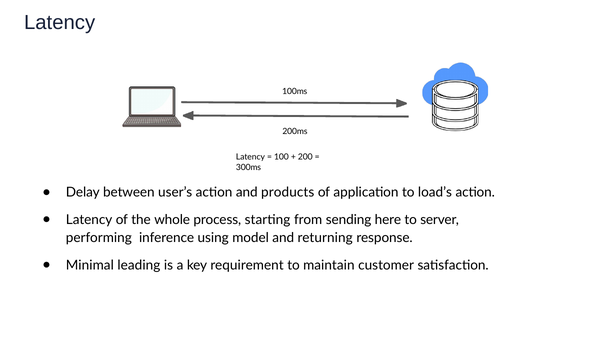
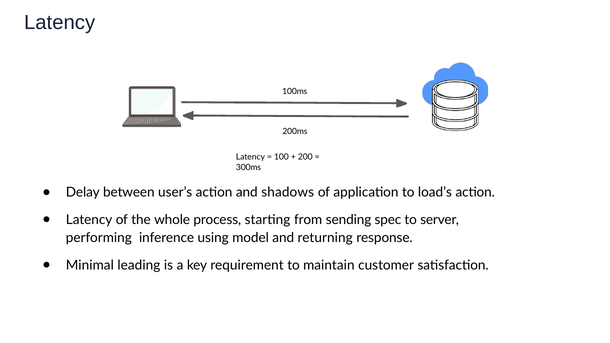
products: products -> shadows (288, 192)
here: here -> spec (388, 220)
